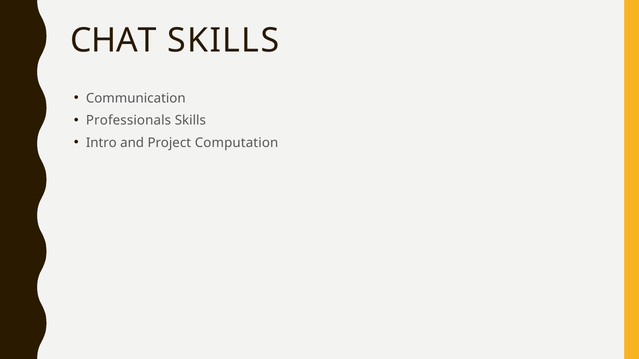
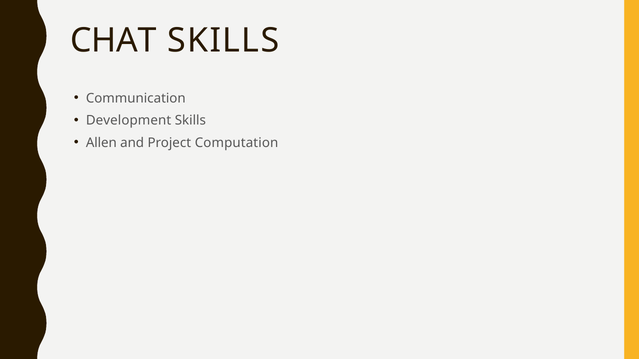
Professionals: Professionals -> Development (129, 121)
Intro: Intro -> Allen (101, 143)
